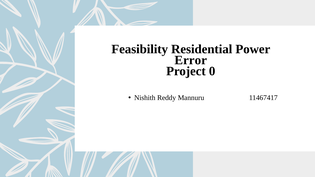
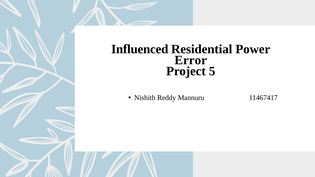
Feasibility: Feasibility -> Influenced (140, 49)
0: 0 -> 5 (212, 71)
